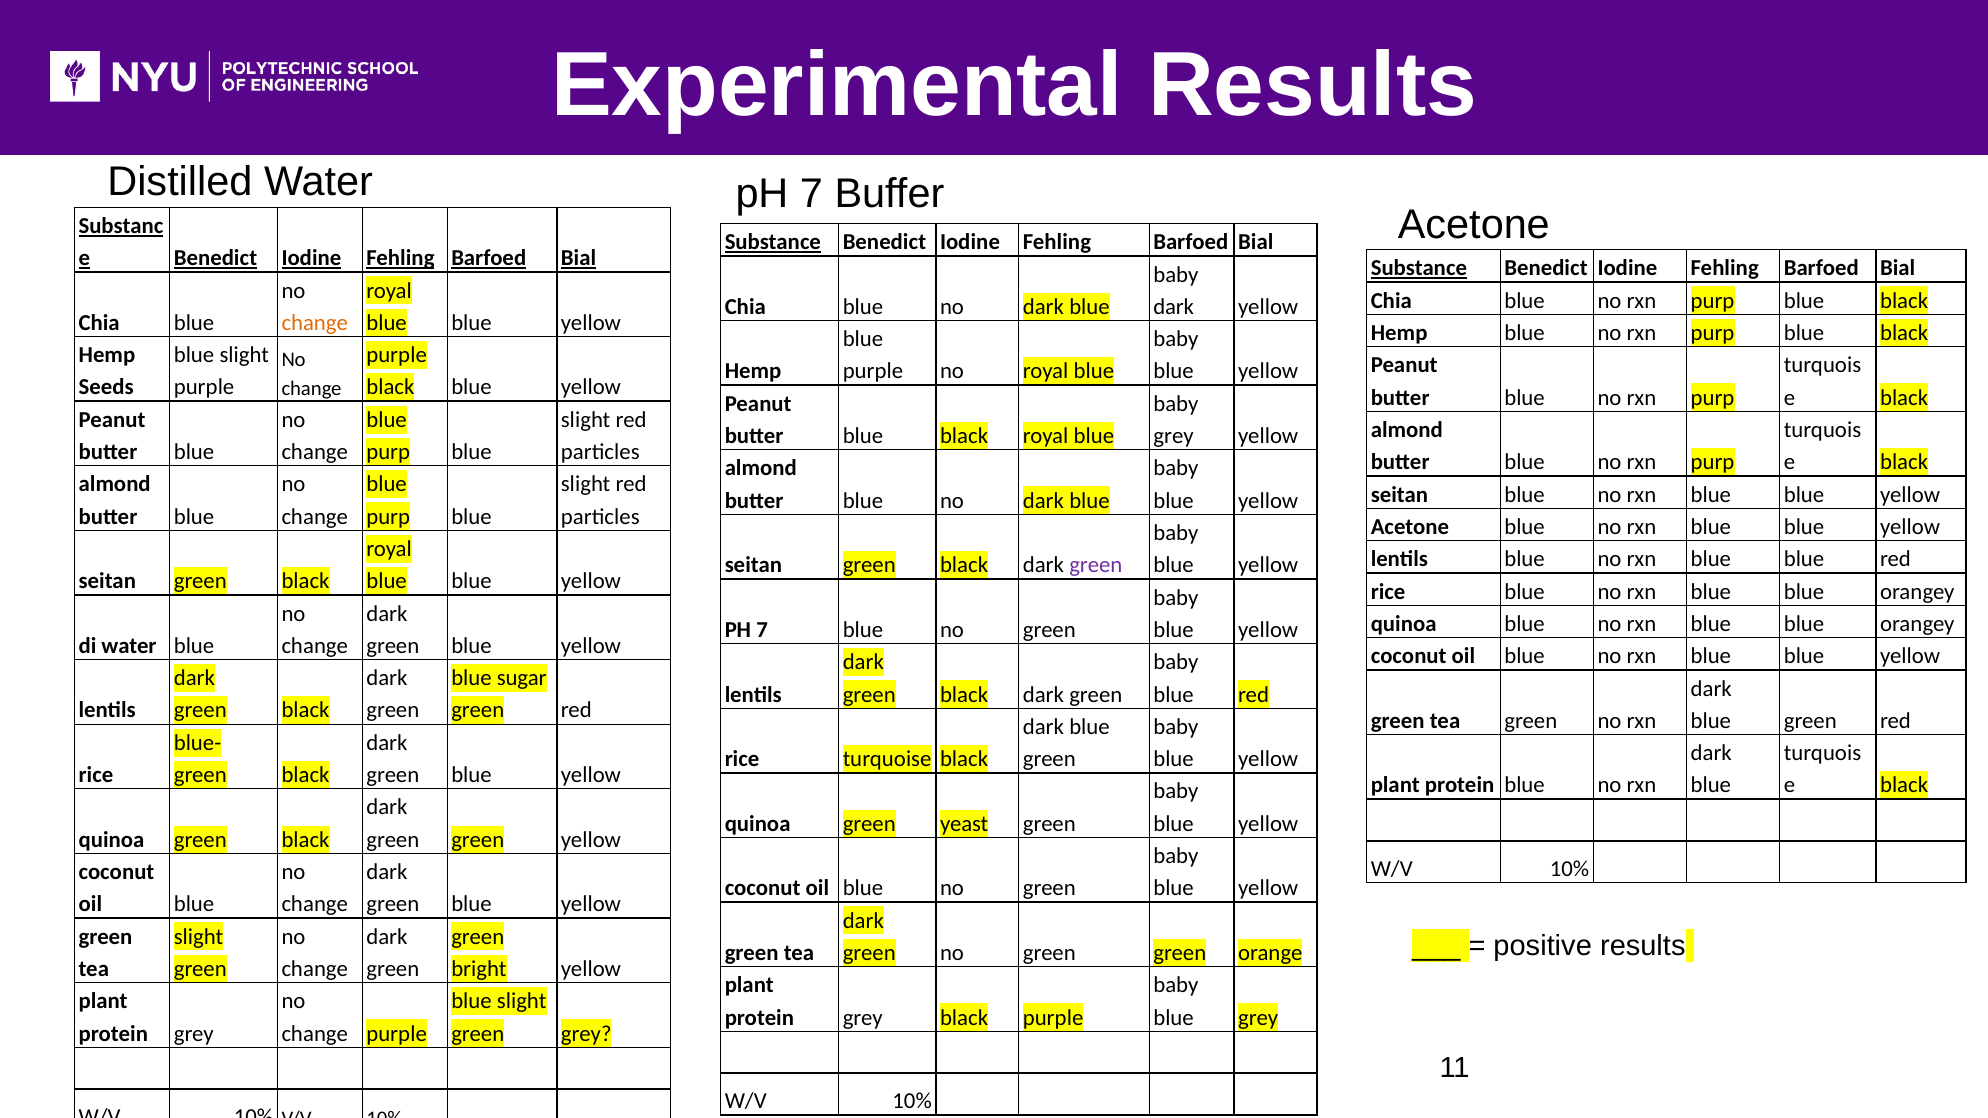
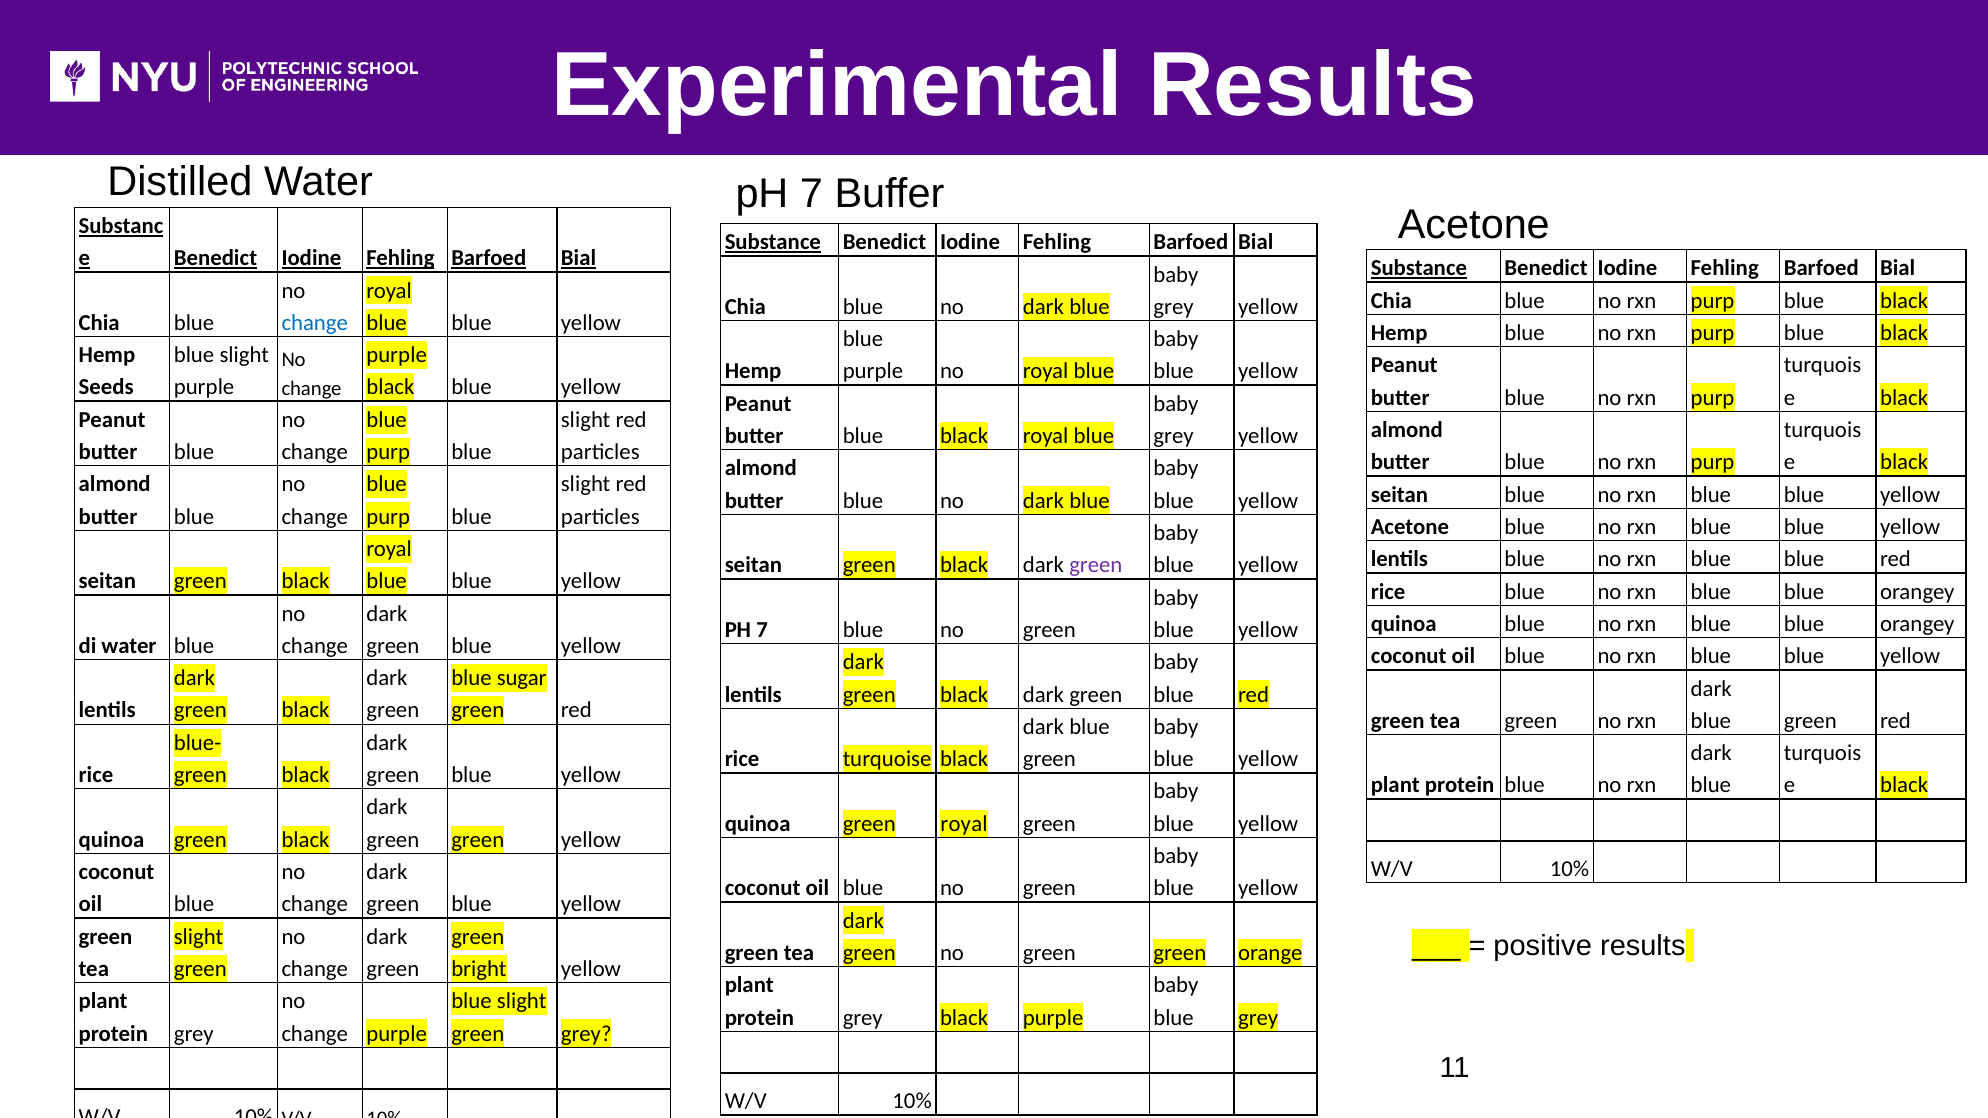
dark: dark -> grey (1174, 307)
change colour: orange -> blue (315, 323)
green yeast: yeast -> royal (964, 824)
